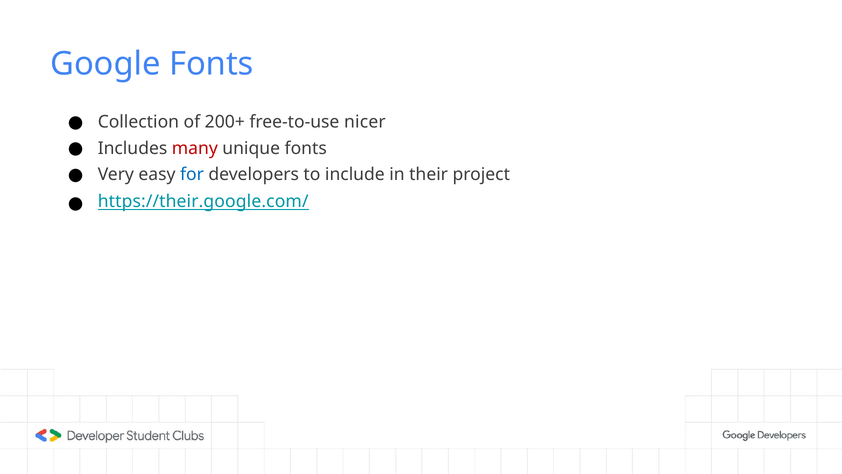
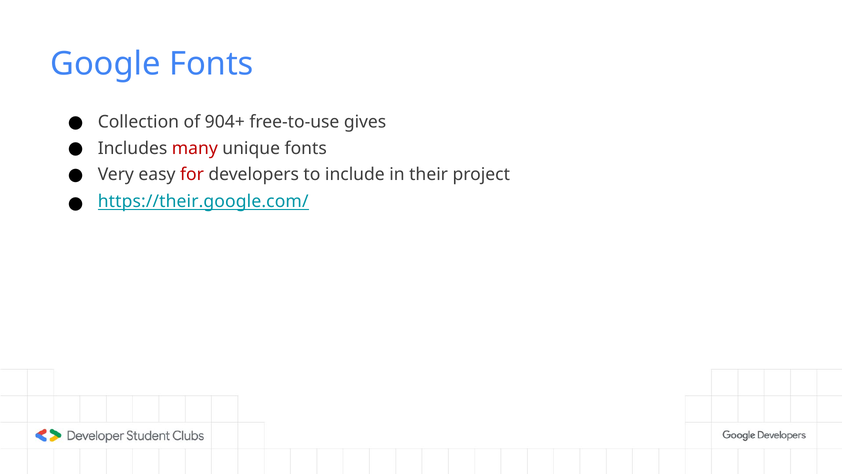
200+: 200+ -> 904+ (225, 122)
nicer: nicer -> gives (365, 122)
for colour: blue -> red (192, 174)
